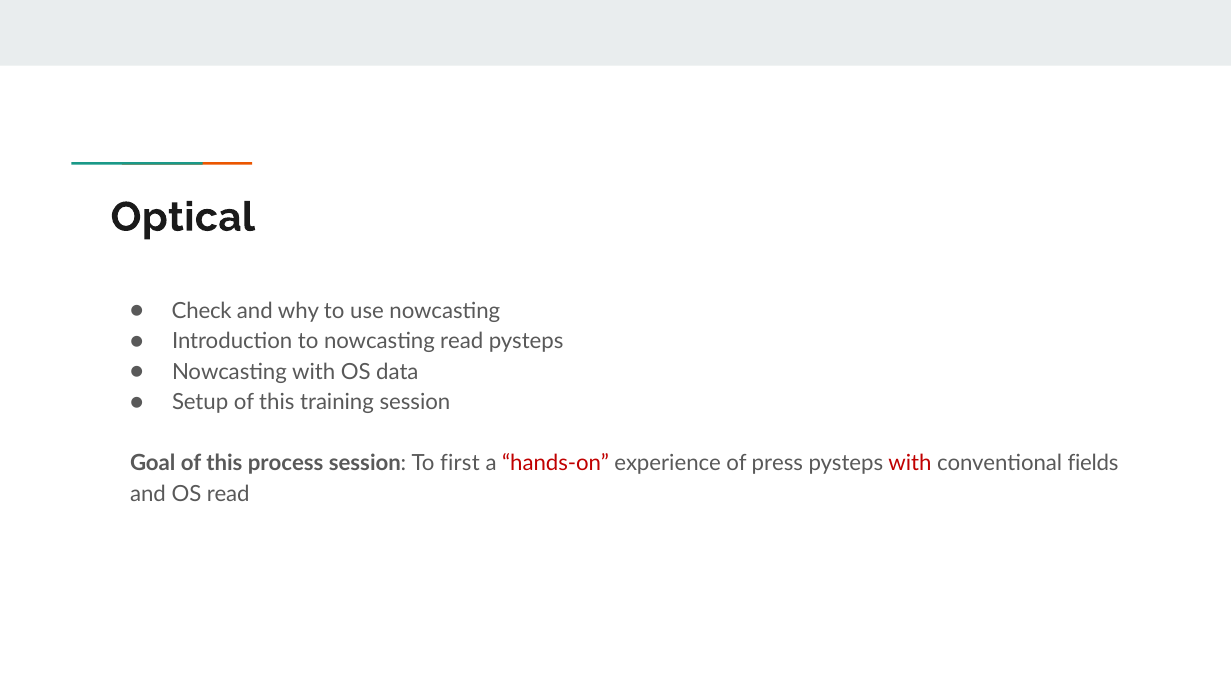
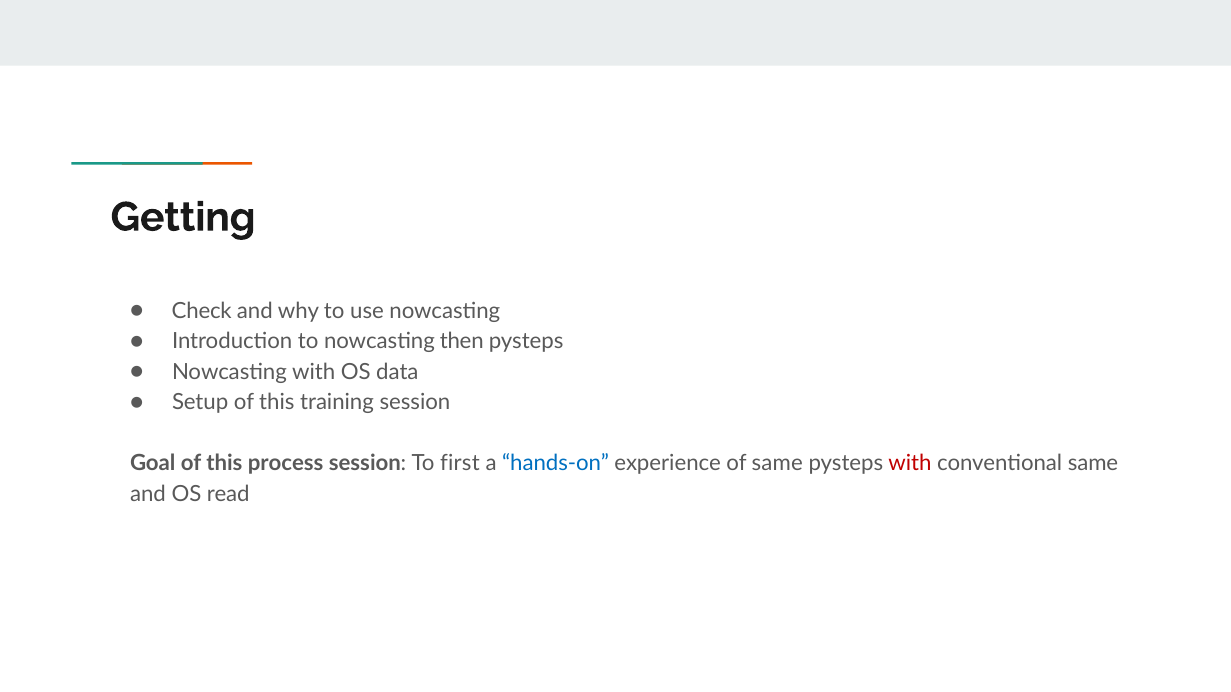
Optical: Optical -> Getting (183, 217)
nowcasting read: read -> then (462, 342)
hands-on colour: red -> blue (556, 464)
of press: press -> same (777, 464)
conventional fields: fields -> same (1093, 464)
